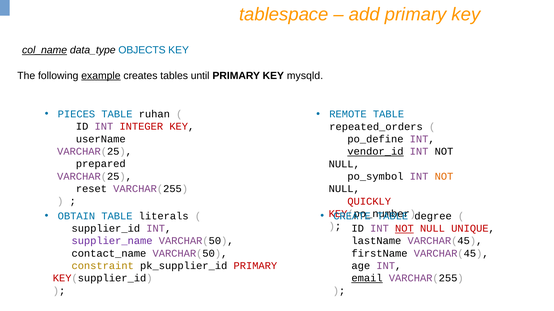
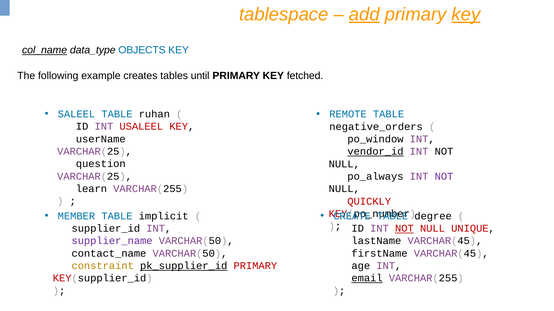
add underline: none -> present (364, 14)
key underline: none -> present (466, 14)
example underline: present -> none (101, 76)
mysqld: mysqld -> fetched (305, 76)
PIECES: PIECES -> SALEEL (76, 114)
INTEGER: INTEGER -> USALEEL (141, 127)
repeated_orders: repeated_orders -> negative_orders (376, 127)
po_define: po_define -> po_window (375, 139)
prepared: prepared -> question (101, 164)
po_symbol: po_symbol -> po_always (375, 177)
NOT colour: orange -> purple (444, 177)
reset: reset -> learn (91, 189)
OBTAIN: OBTAIN -> MEMBER (76, 216)
literals: literals -> implicit (164, 216)
pk_supplier_id underline: none -> present (184, 266)
